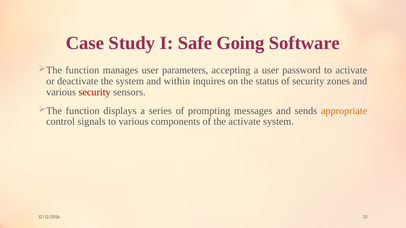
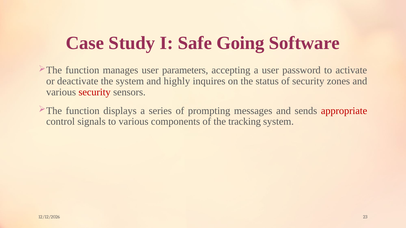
within: within -> highly (177, 81)
appropriate colour: orange -> red (344, 111)
the activate: activate -> tracking (245, 122)
